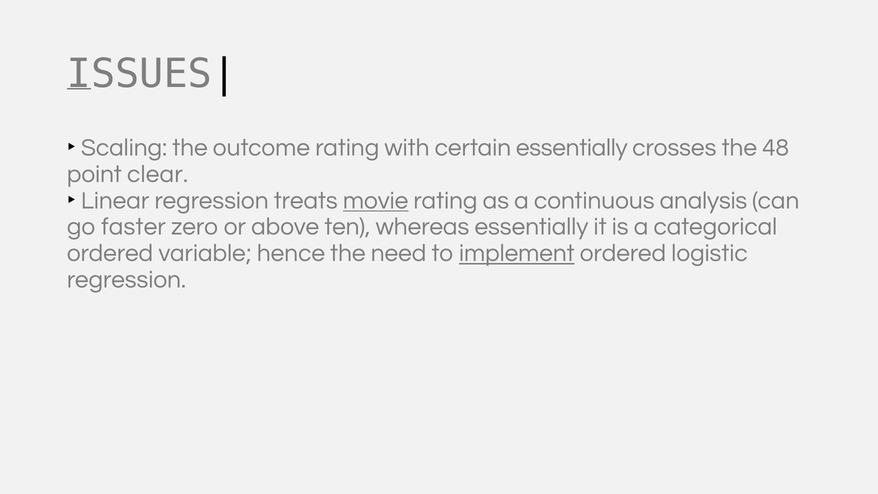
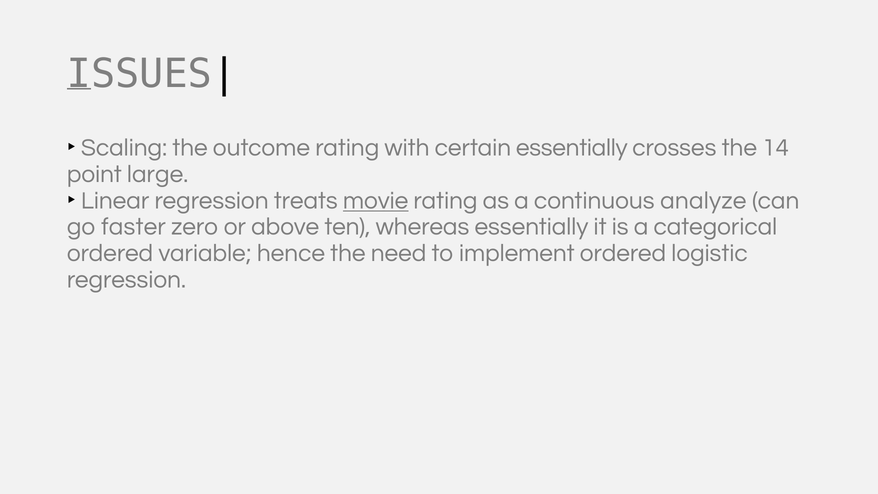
48: 48 -> 14 (776, 148)
clear: clear -> large (158, 174)
analysis: analysis -> analyze (703, 200)
implement underline: present -> none (517, 253)
